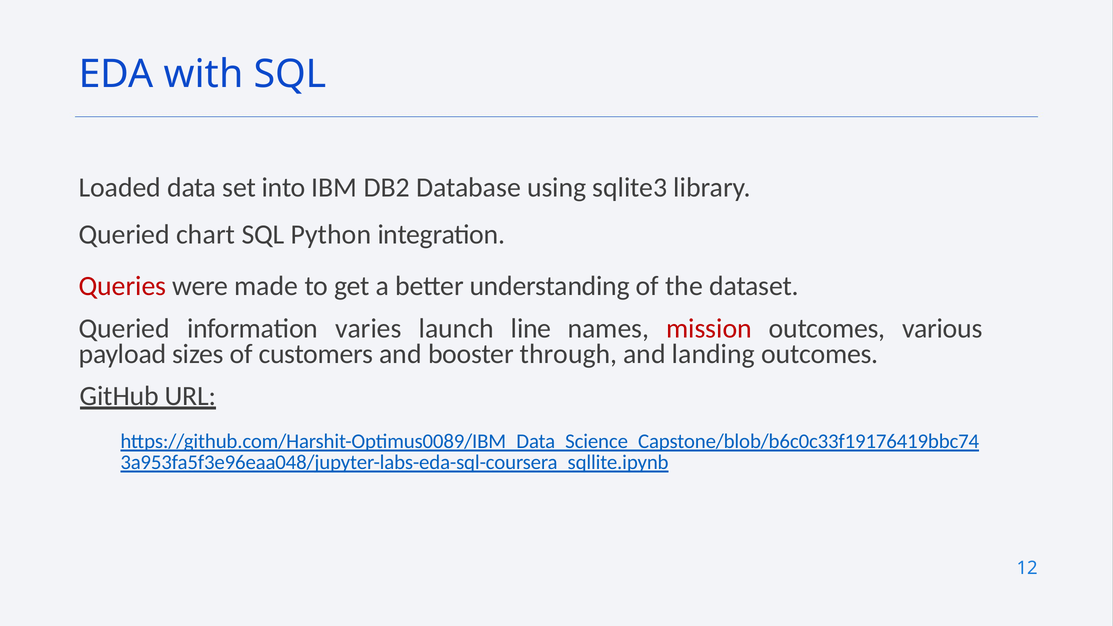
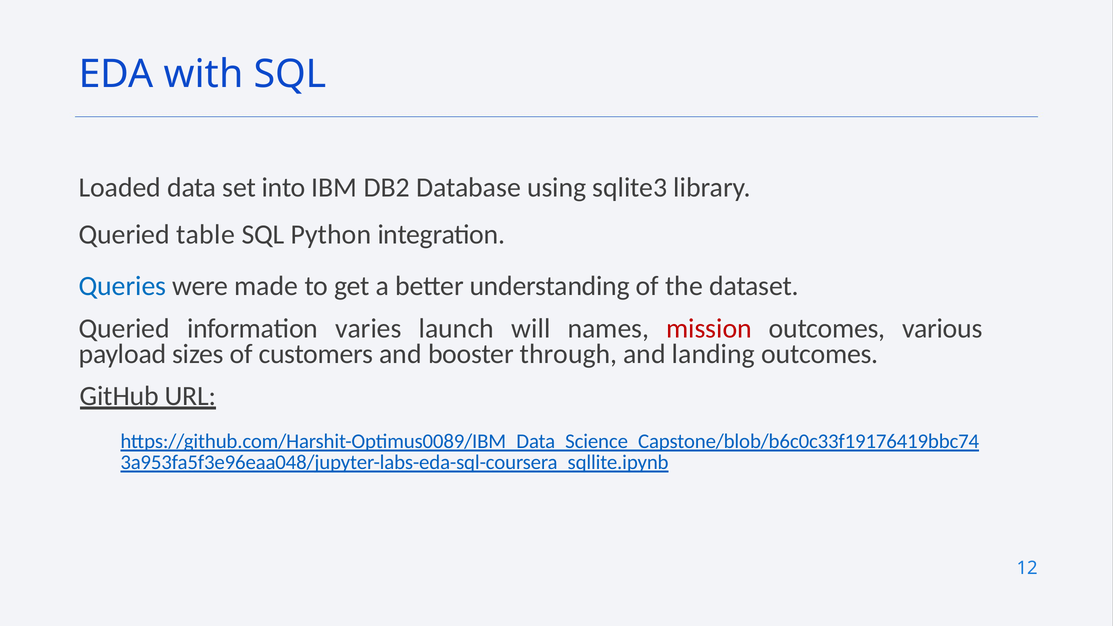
chart: chart -> table (206, 235)
Queries colour: red -> blue (122, 286)
line: line -> will (531, 328)
